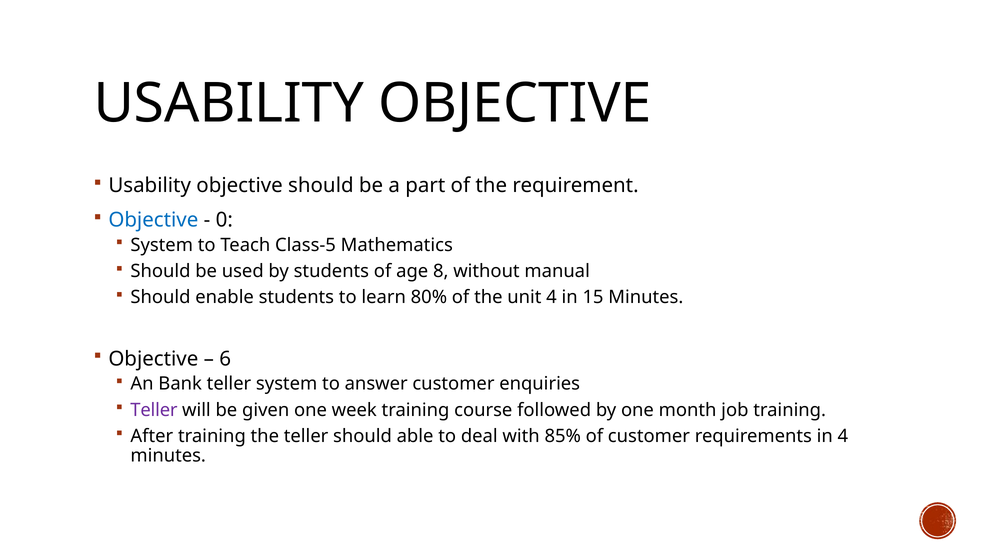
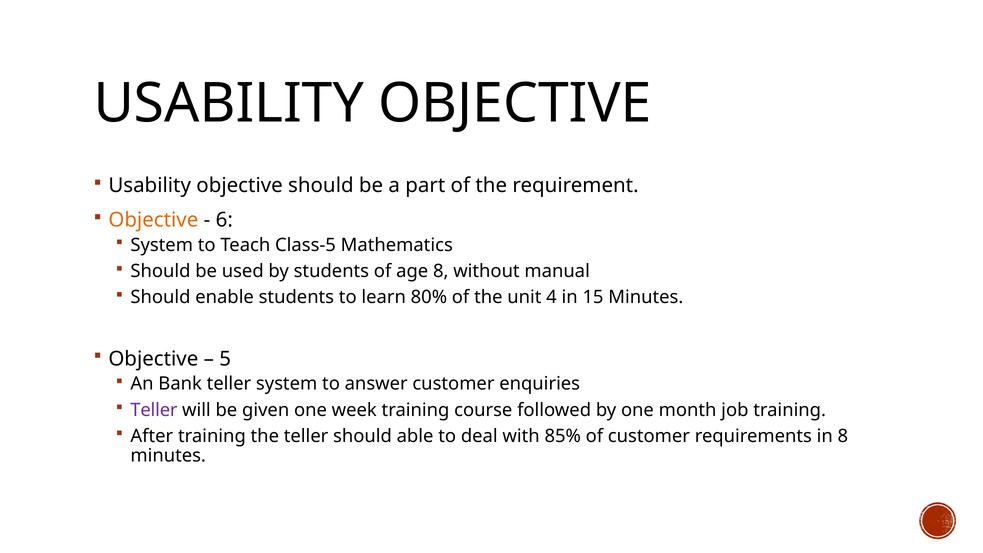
Objective colour: blue -> orange (153, 220)
0: 0 -> 6 (224, 220)
6: 6 -> 5 (225, 359)
in 4: 4 -> 8 (843, 436)
